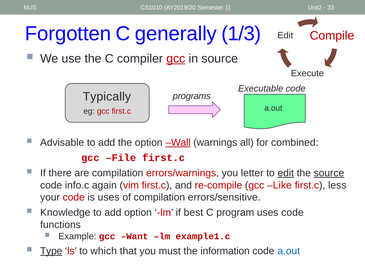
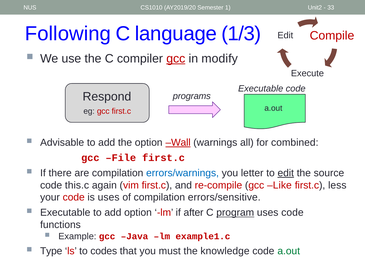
Forgotten: Forgotten -> Following (68, 34)
generally: generally -> language (176, 34)
in source: source -> modify (220, 59)
Typically: Typically -> Respond (107, 96)
errors/warnings colour: red -> blue (183, 173)
source underline: present -> none (329, 173)
info.c: info.c -> this.c (77, 185)
Knowledge: Knowledge -> Executable (65, 212)
best: best -> after (194, 212)
program underline: none -> present (235, 212)
Want: Want -> Java (134, 236)
Type underline: present -> none (51, 251)
which: which -> codes (104, 251)
information: information -> knowledge (225, 251)
a.out colour: blue -> green (289, 251)
